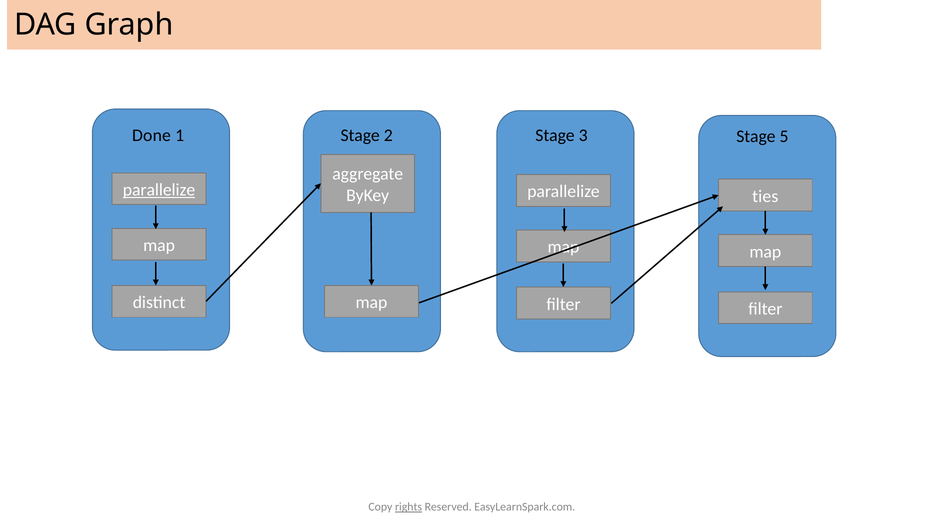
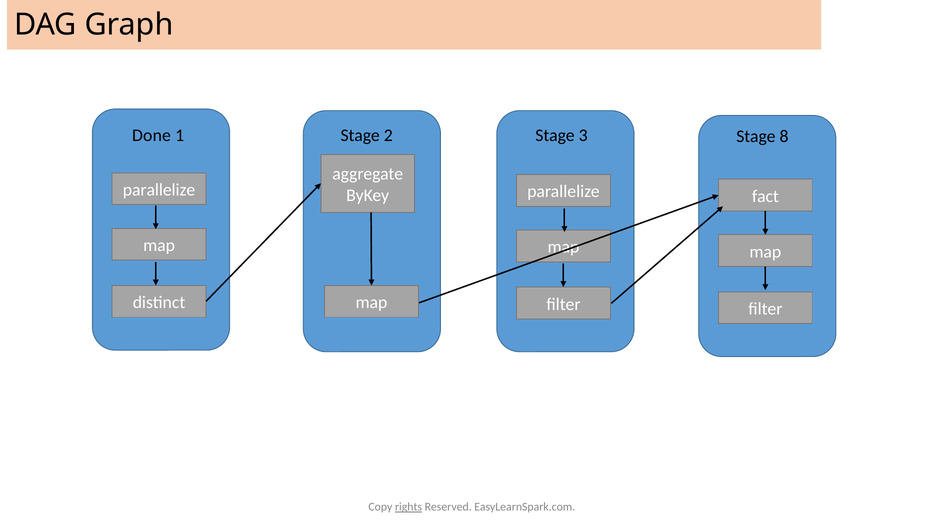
5: 5 -> 8 (784, 137)
parallelize underline: present -> none (159, 190)
ties: ties -> fact (765, 196)
